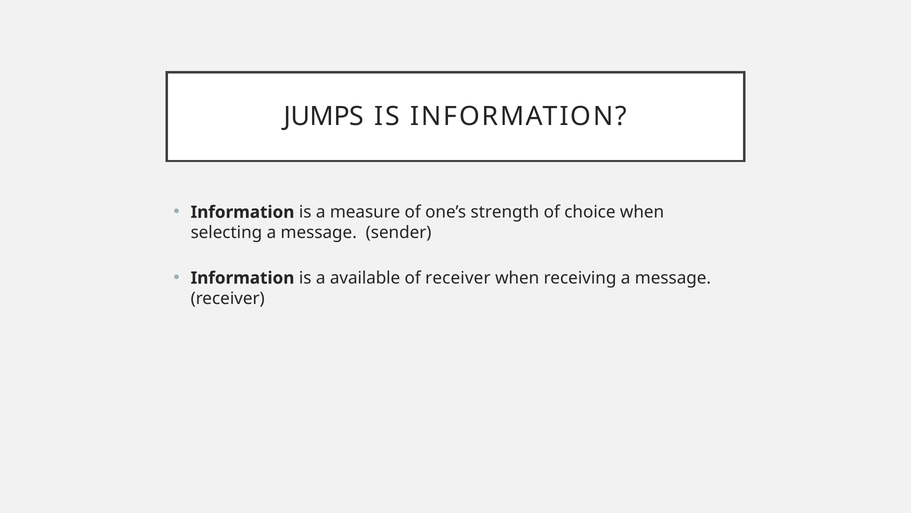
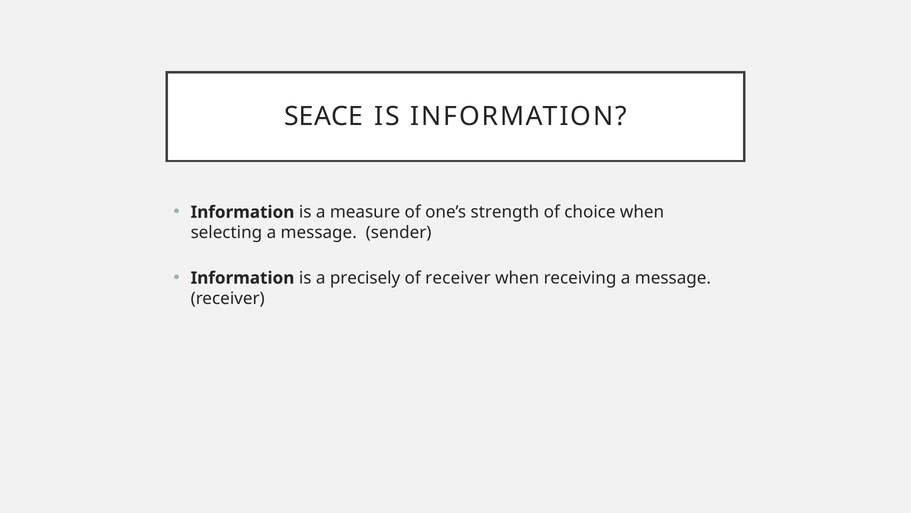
JUMPS: JUMPS -> SEACE (324, 116)
available: available -> precisely (365, 278)
